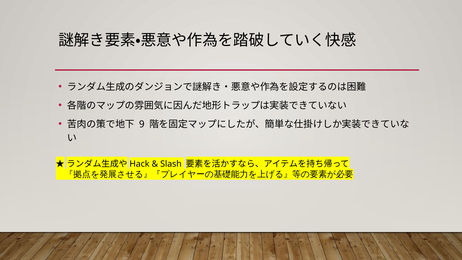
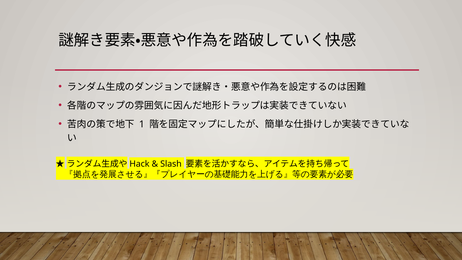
9: 9 -> 1 (142, 124)
